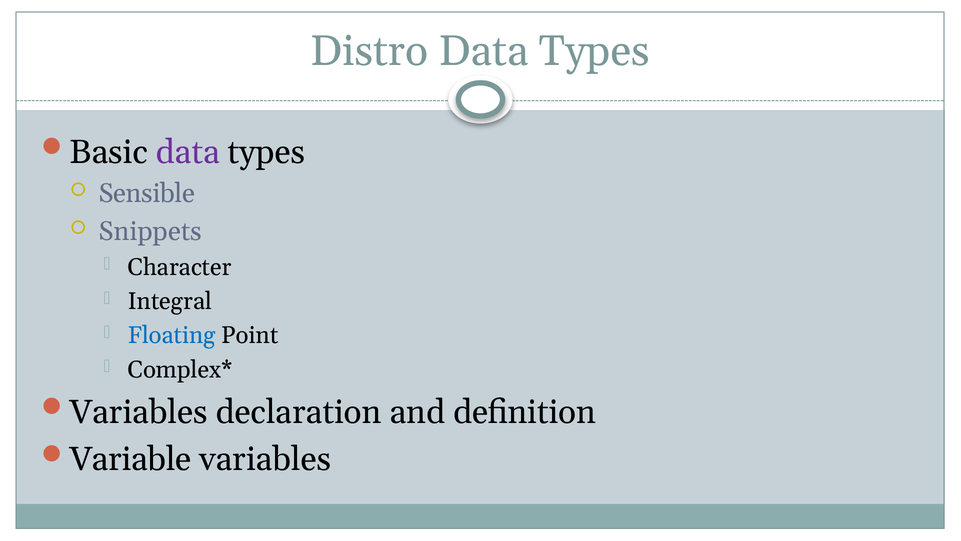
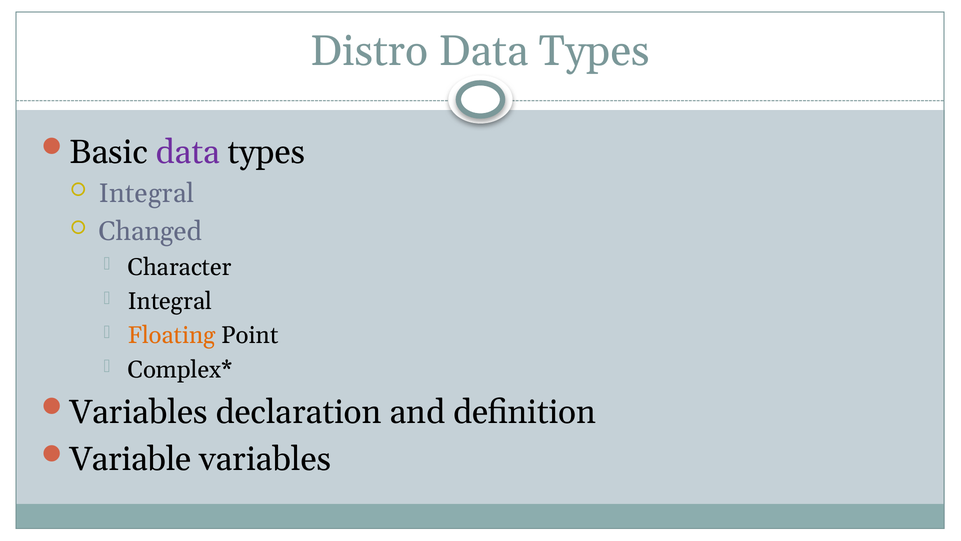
Sensible: Sensible -> Integral (147, 193)
Snippets: Snippets -> Changed (150, 231)
Floating colour: blue -> orange (172, 335)
